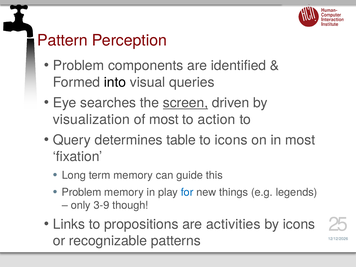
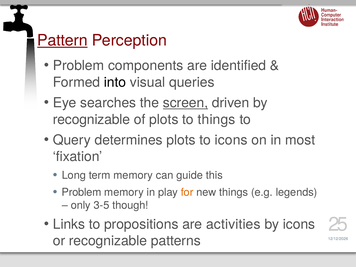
Pattern underline: none -> present (62, 40)
visualization: visualization -> recognizable (92, 119)
of most: most -> plots (164, 119)
to action: action -> things (217, 119)
determines table: table -> plots (181, 140)
for colour: blue -> orange (187, 192)
3-9: 3-9 -> 3-5 (101, 205)
